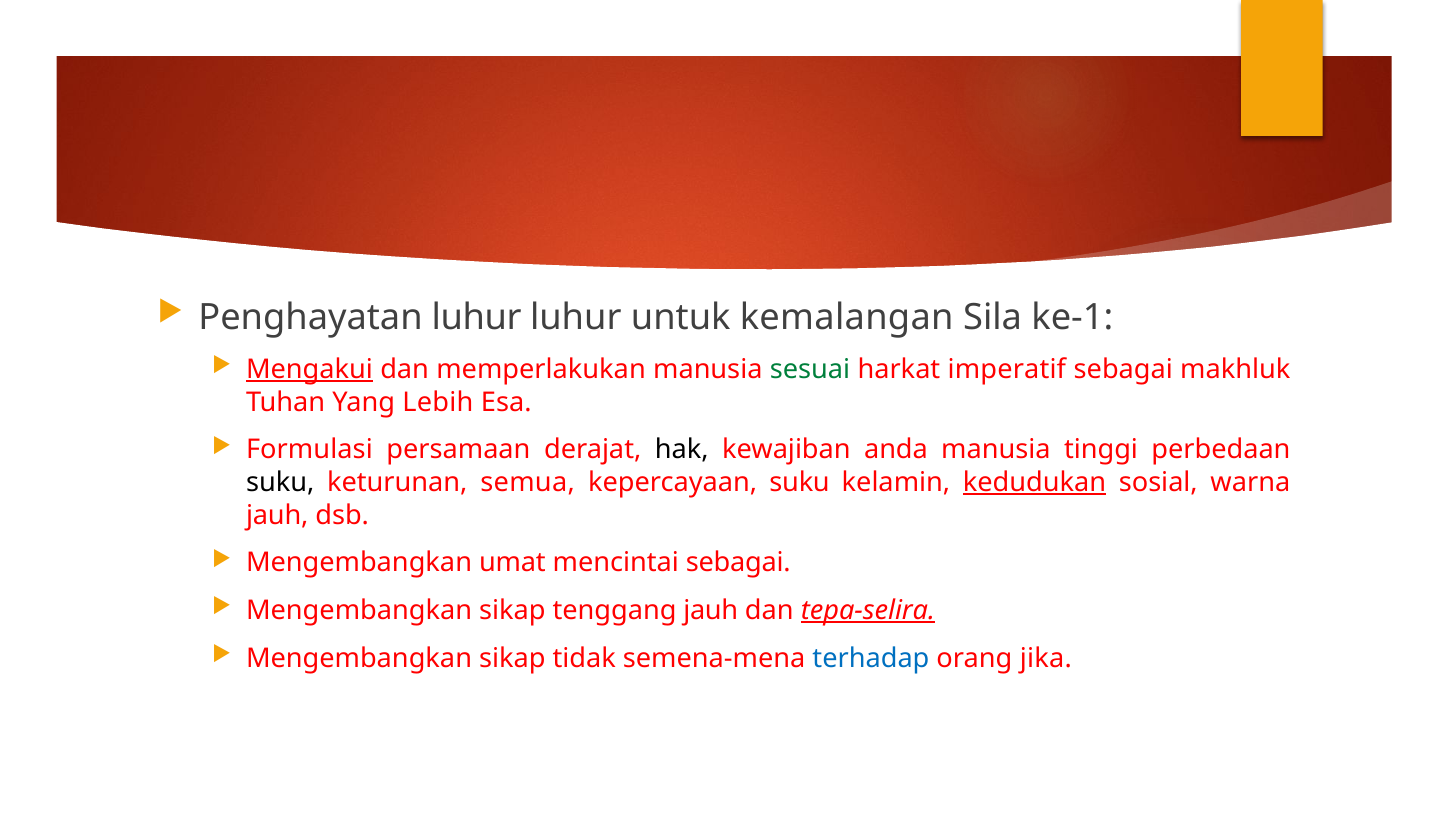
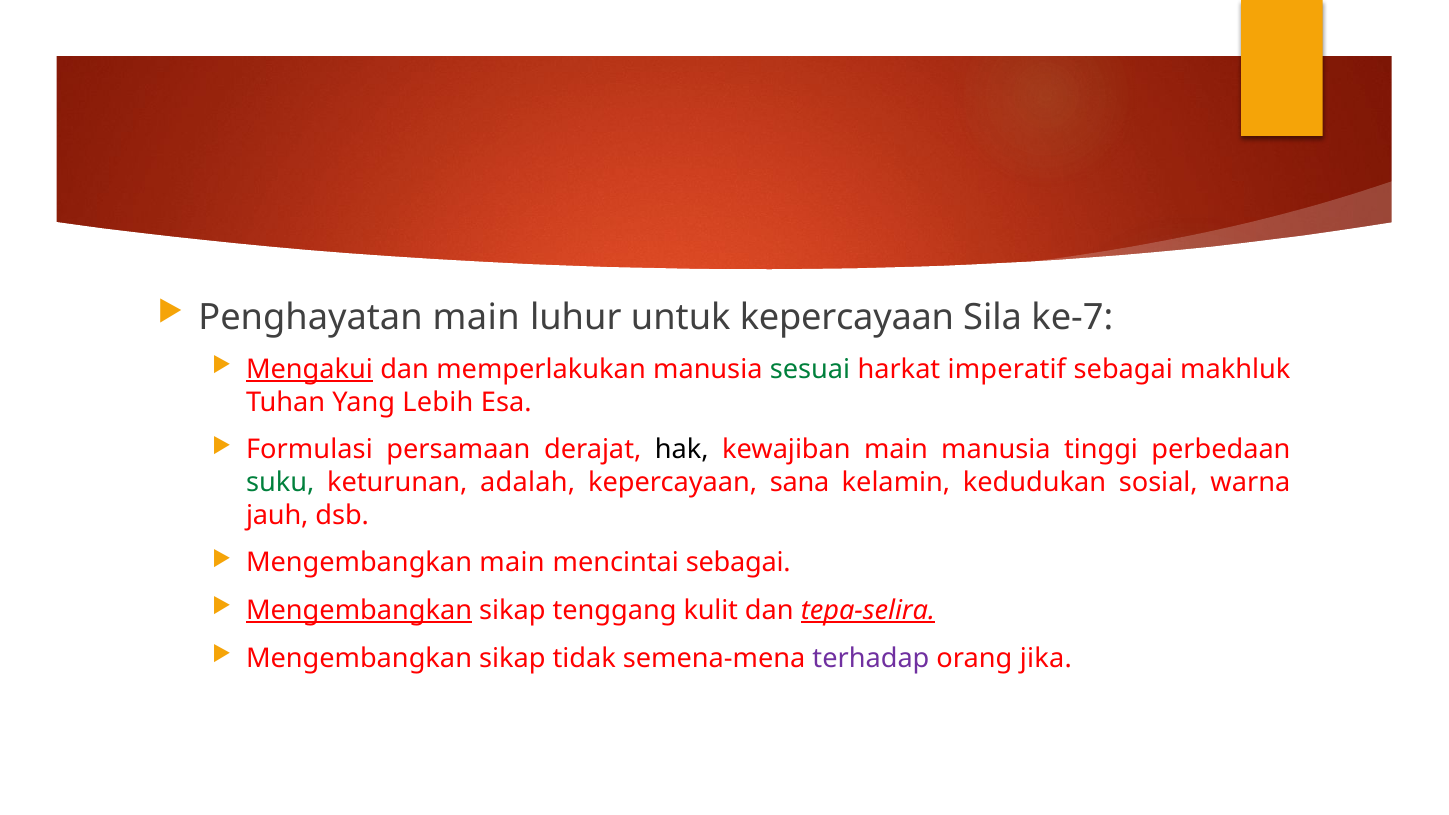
Penghayatan luhur: luhur -> main (476, 317)
untuk kemalangan: kemalangan -> kepercayaan (847, 317)
ke-1: ke-1 -> ke-7 (1072, 317)
kewajiban anda: anda -> main (896, 450)
suku colour: black -> green (280, 483)
semua: semua -> adalah (528, 483)
kepercayaan suku: suku -> sana (800, 483)
kedudukan underline: present -> none (1035, 483)
Mengembangkan umat: umat -> main (512, 563)
Mengembangkan underline: none -> present (359, 611)
tenggang jauh: jauh -> kulit (711, 611)
terhadap colour: blue -> purple (871, 658)
